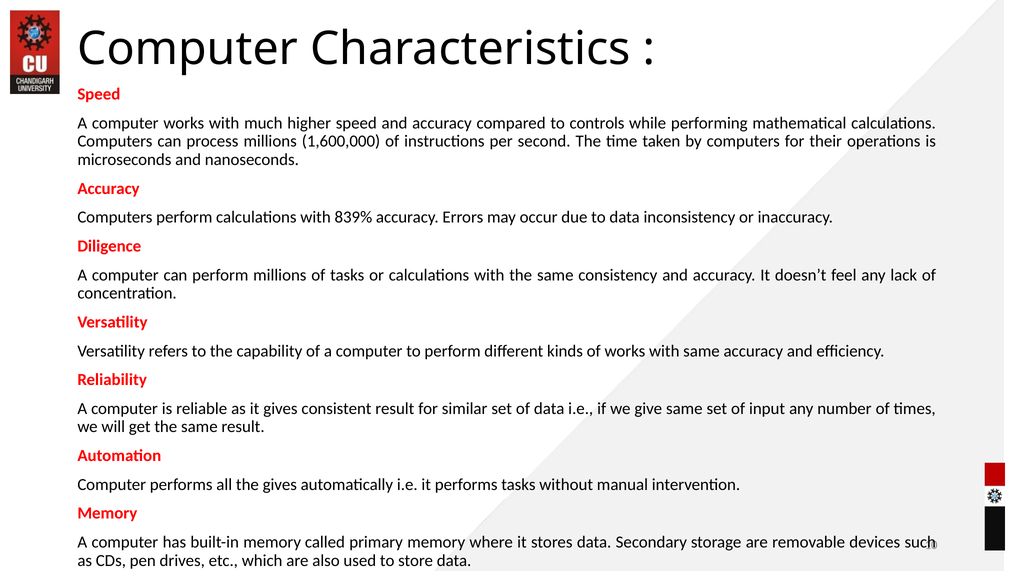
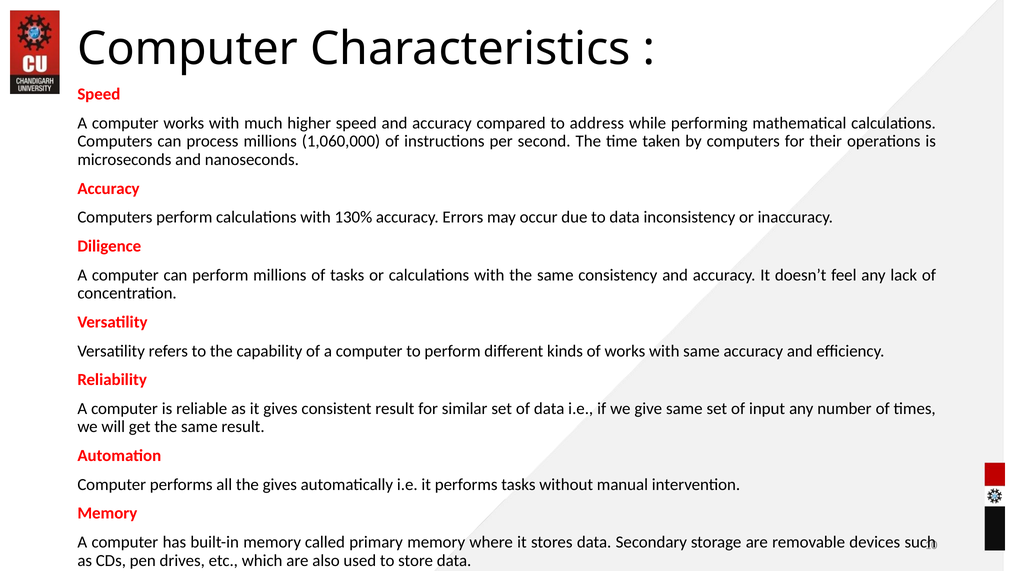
controls: controls -> address (597, 123)
1,600,000: 1,600,000 -> 1,060,000 (341, 141)
839%: 839% -> 130% (353, 217)
